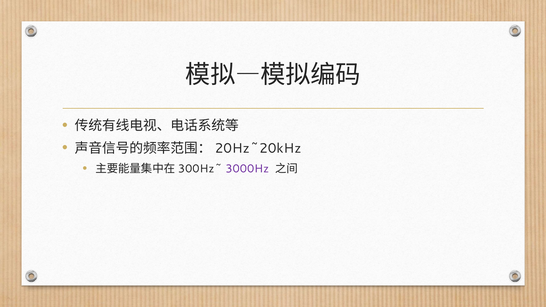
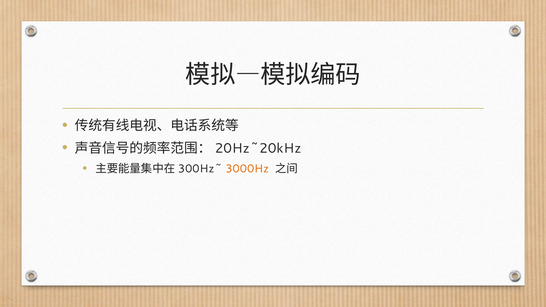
3000Hz colour: purple -> orange (247, 169)
